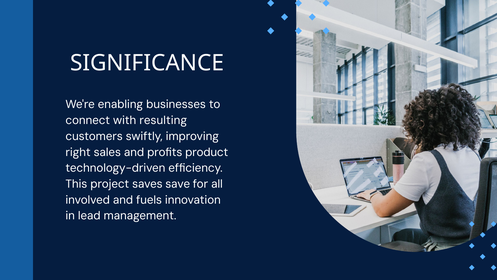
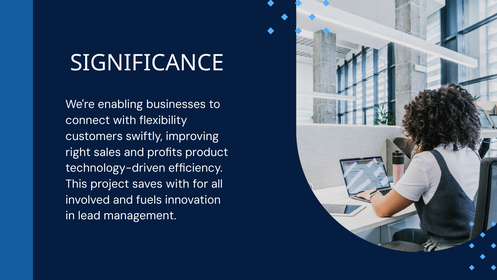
resulting: resulting -> flexibility (163, 120)
saves save: save -> with (178, 184)
